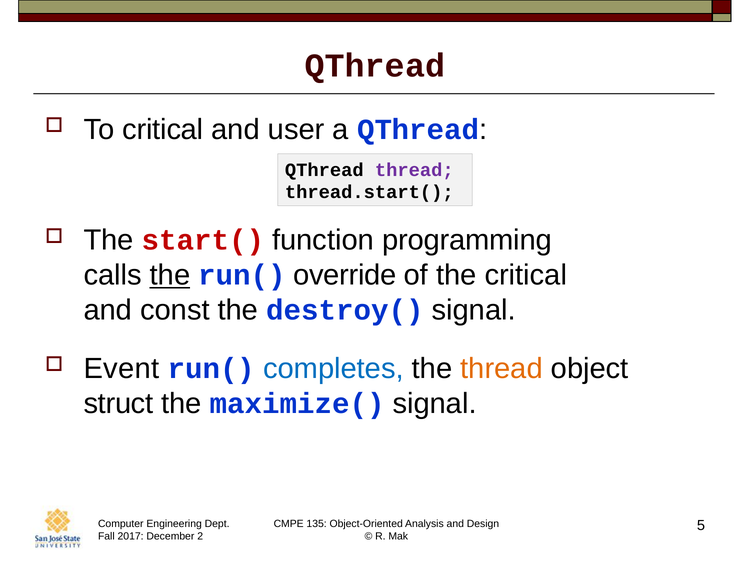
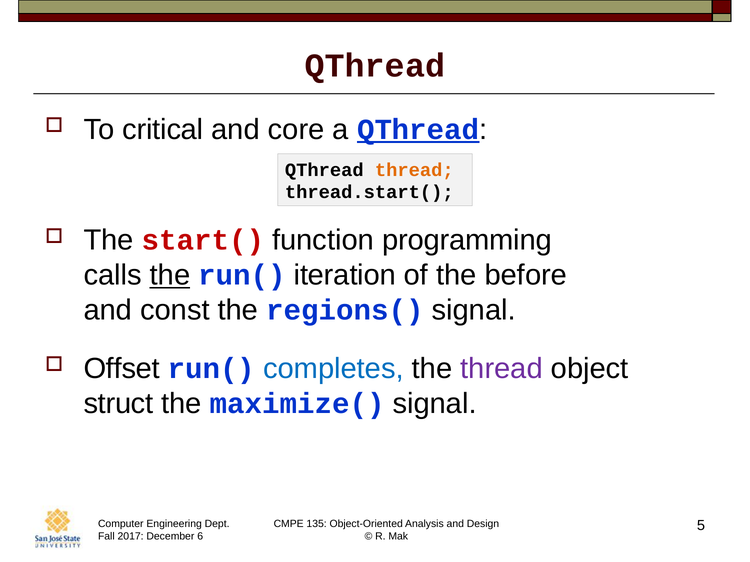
user: user -> core (296, 130)
QThread underline: none -> present (418, 130)
thread colour: purple -> orange (414, 170)
override: override -> iteration (345, 275)
the critical: critical -> before (526, 275)
destroy(: destroy( -> regions( (345, 310)
Event: Event -> Offset (122, 369)
thread colour: orange -> purple (502, 369)
2: 2 -> 6 (200, 537)
